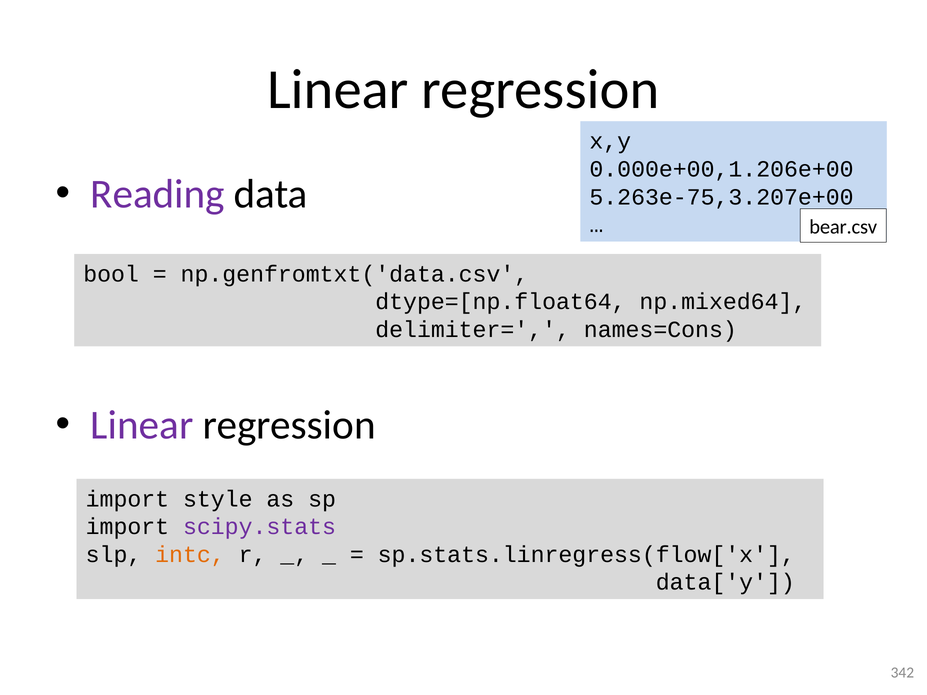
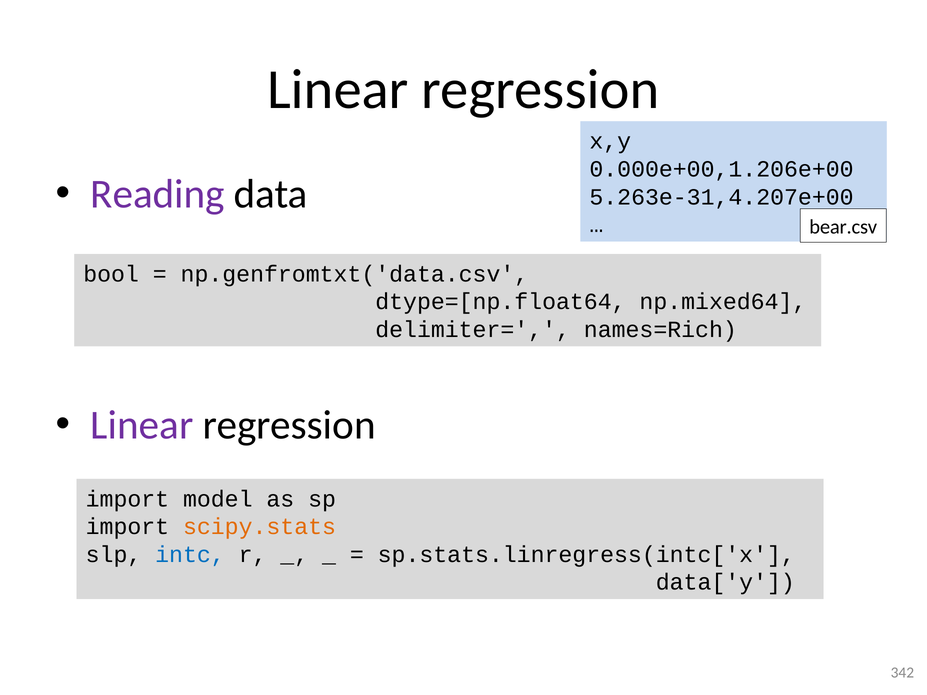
5.263e-75,3.207e+00: 5.263e-75,3.207e+00 -> 5.263e-31,4.207e+00 (722, 197)
names=Cons: names=Cons -> names=Rich (660, 330)
style: style -> model (218, 499)
scipy.stats colour: purple -> orange (260, 527)
intc colour: orange -> blue (190, 555)
sp.stats.linregress(flow['x: sp.stats.linregress(flow['x -> sp.stats.linregress(intc['x (586, 555)
